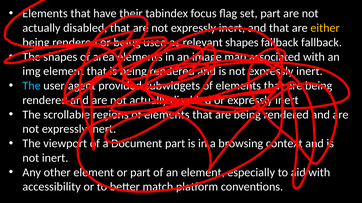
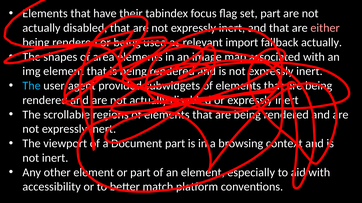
either colour: yellow -> pink (325, 28)
shapes: shapes -> import (242, 43)
fallback: fallback -> actually (322, 43)
